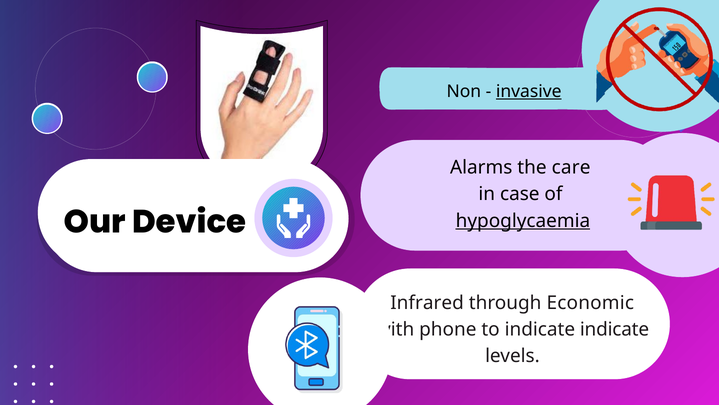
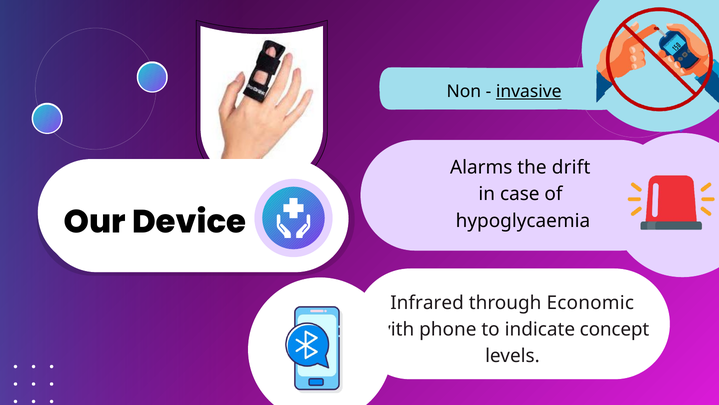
care: care -> drift (571, 167)
hypoglycaemia underline: present -> none (523, 220)
indicate indicate: indicate -> concept (615, 329)
